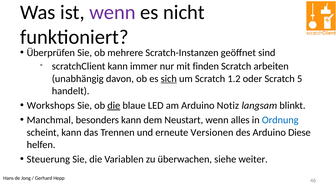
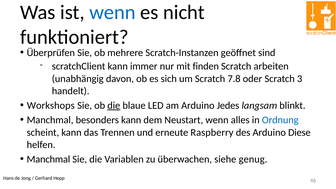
wenn colour: purple -> blue (112, 12)
sich underline: present -> none (169, 79)
1.2: 1.2 -> 7.8 (234, 79)
5: 5 -> 3 (300, 79)
Notiz: Notiz -> Jedes (228, 106)
Versionen: Versionen -> Raspberry (212, 132)
Steuerung: Steuerung -> Manchmal (48, 159)
weiter: weiter -> genug (253, 159)
